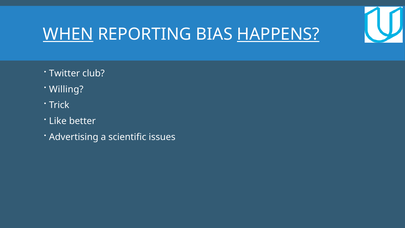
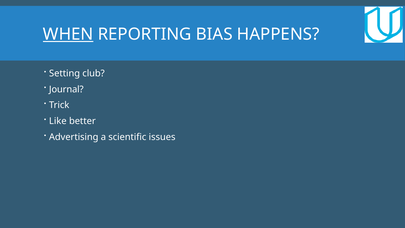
HAPPENS underline: present -> none (278, 34)
Twitter: Twitter -> Setting (65, 73)
Willing: Willing -> Journal (66, 89)
